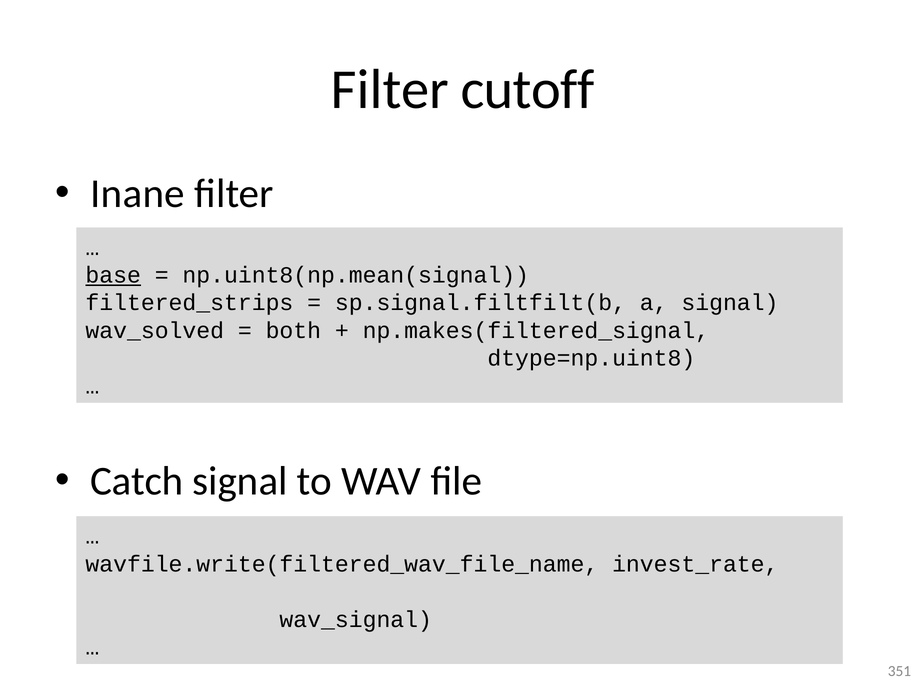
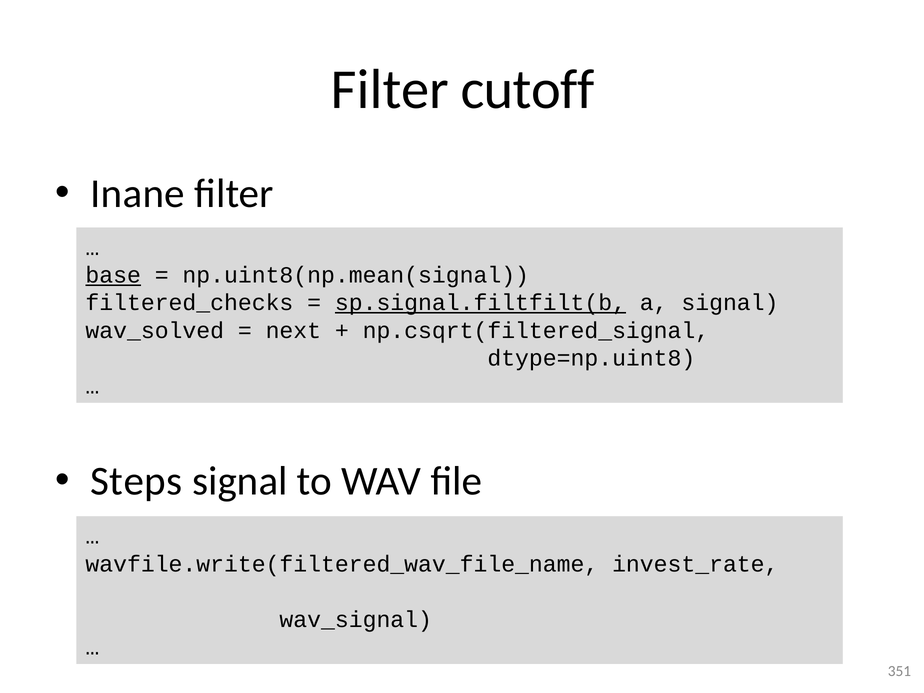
filtered_strips: filtered_strips -> filtered_checks (189, 303)
sp.signal.filtfilt(b underline: none -> present (480, 303)
both: both -> next (293, 331)
np.makes(filtered_signal: np.makes(filtered_signal -> np.csqrt(filtered_signal (536, 331)
Catch: Catch -> Steps (136, 481)
